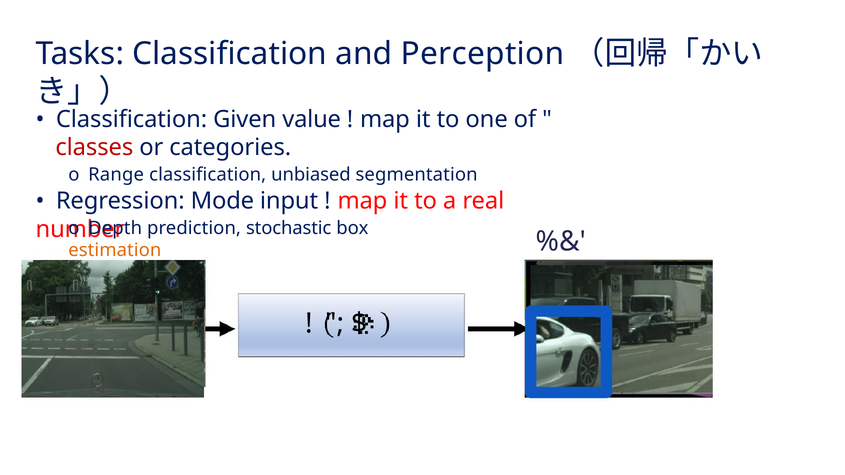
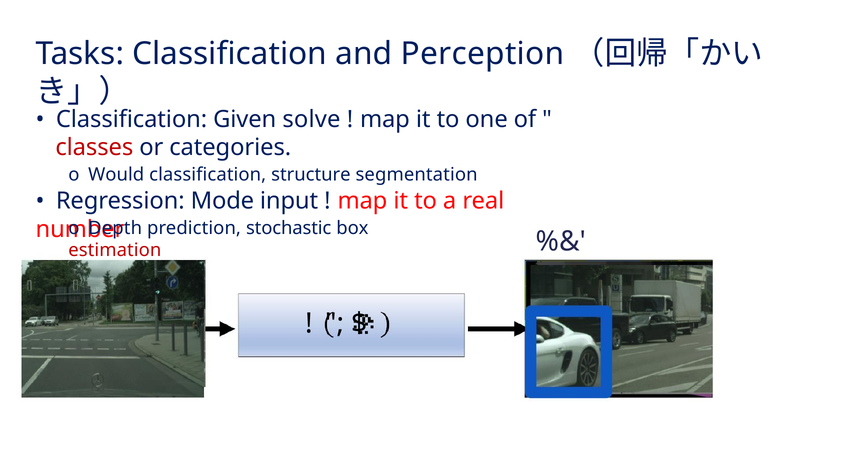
value: value -> solve (311, 120)
Range: Range -> Would (116, 175)
unbiased: unbiased -> structure (311, 175)
estimation colour: orange -> red (115, 250)
